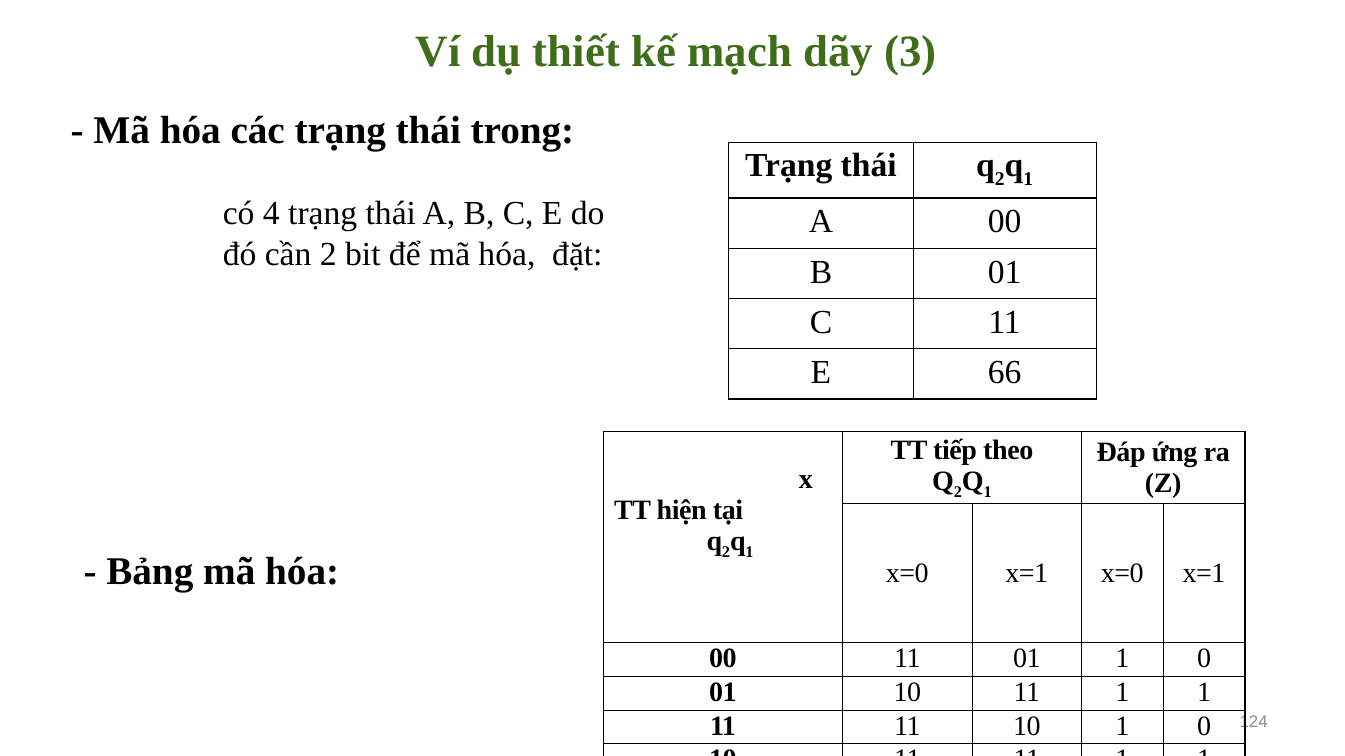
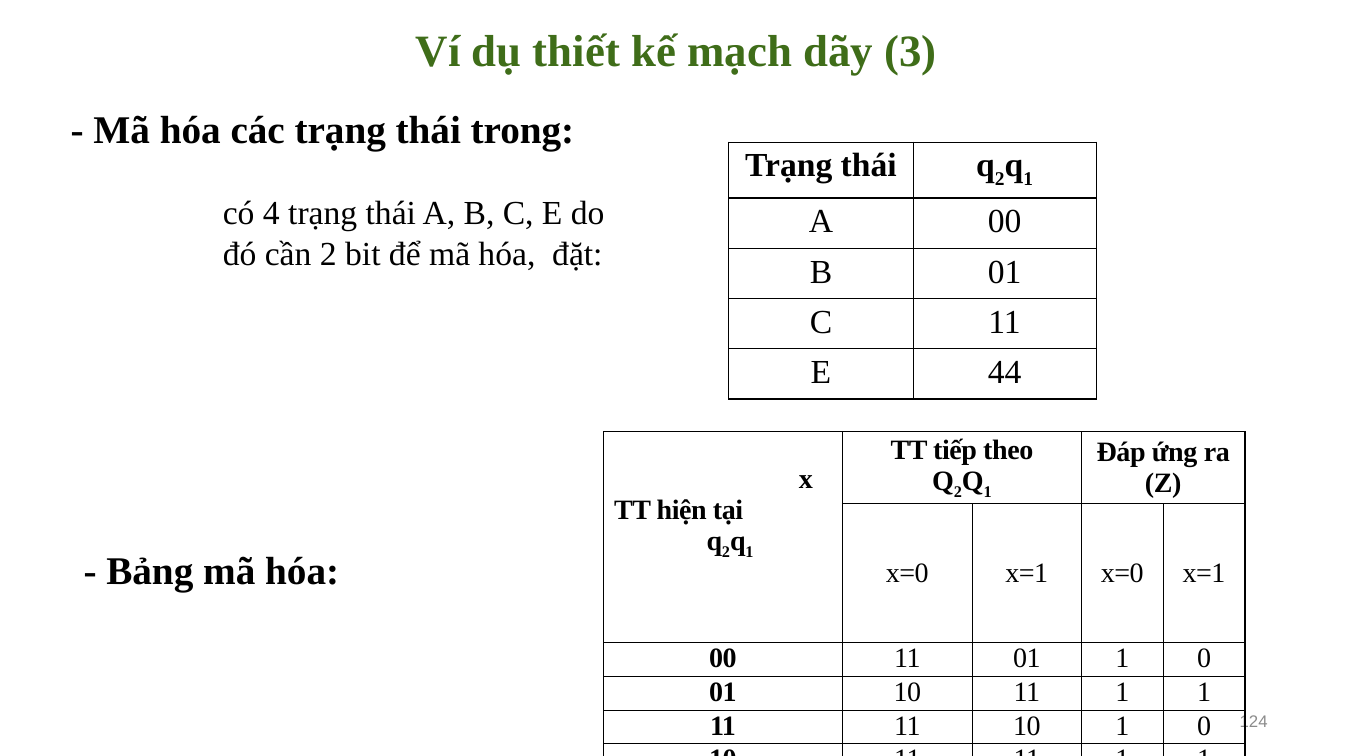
66: 66 -> 44 (1005, 373)
